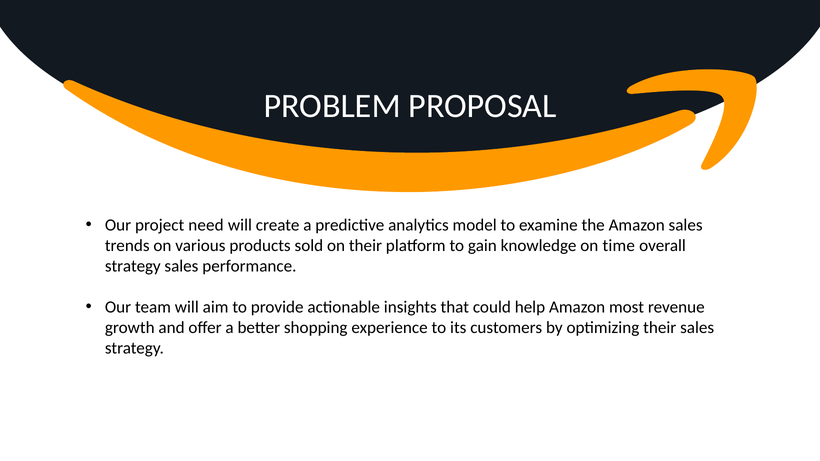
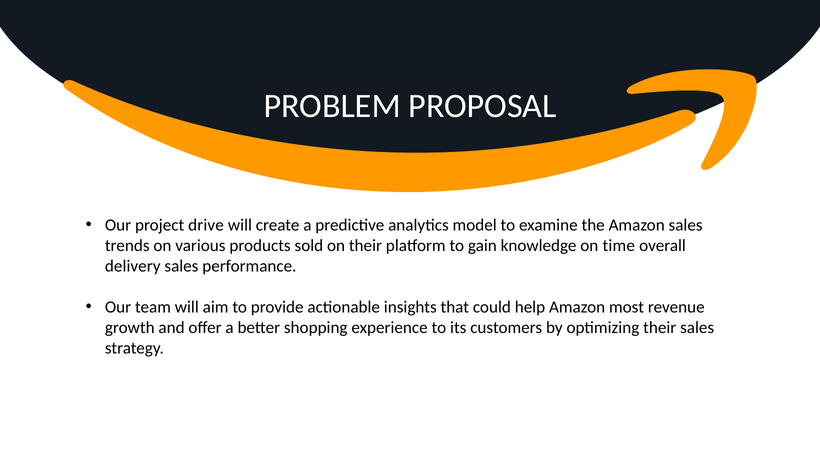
need: need -> drive (206, 225)
strategy: strategy -> delivery (133, 266)
